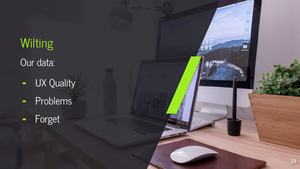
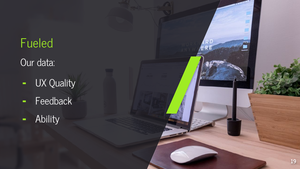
Wilting: Wilting -> Fueled (37, 43)
Problems: Problems -> Feedback (54, 101)
Forget: Forget -> Ability (47, 119)
